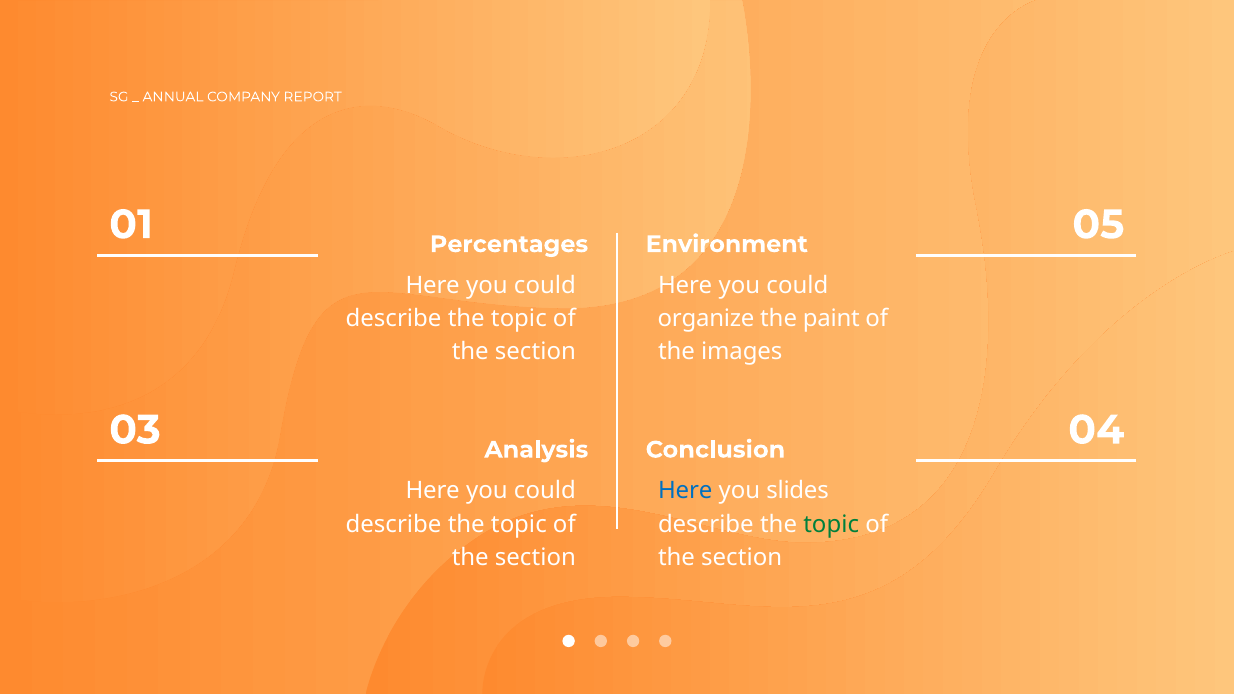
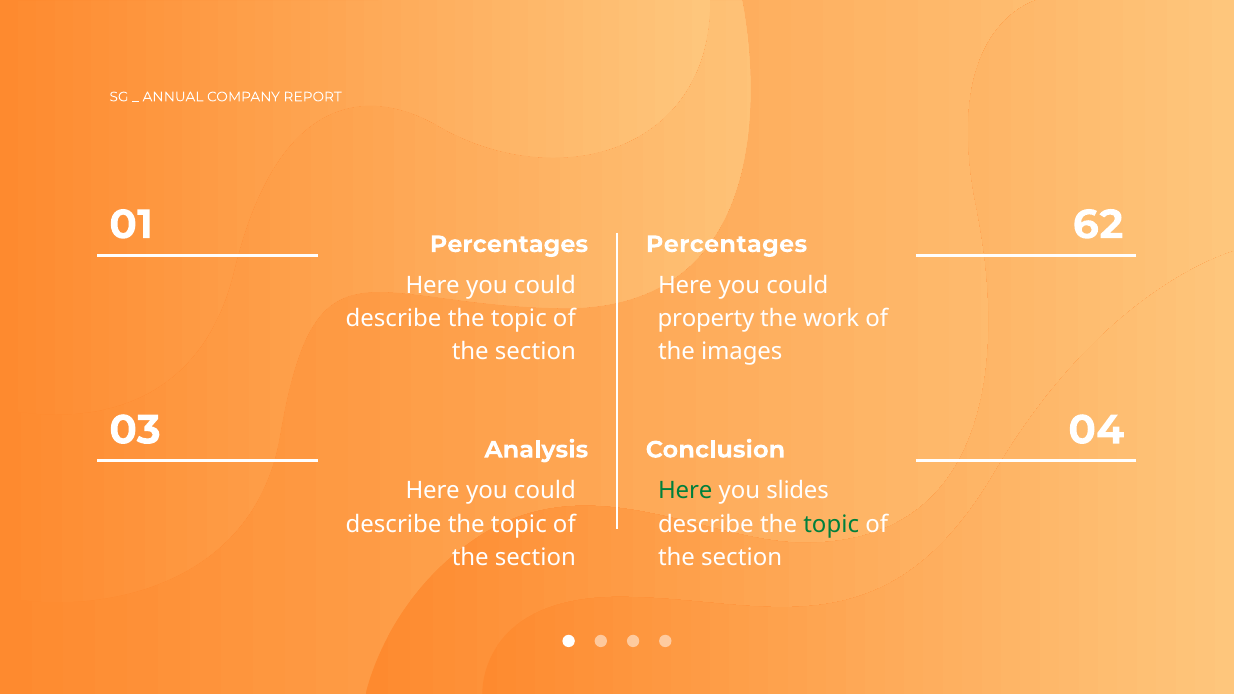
05: 05 -> 62 (1098, 225)
Environment: Environment -> Percentages (727, 244)
organize: organize -> property (706, 319)
paint: paint -> work (831, 319)
Here colour: blue -> green (685, 491)
